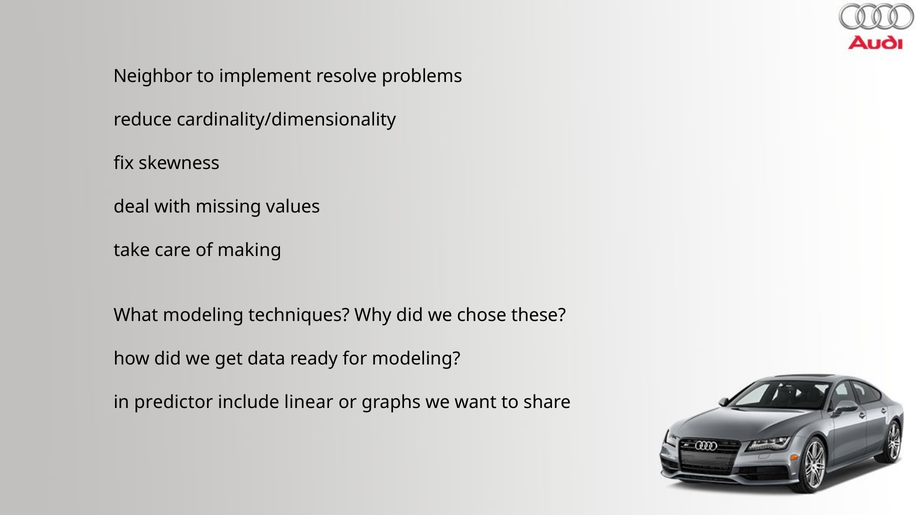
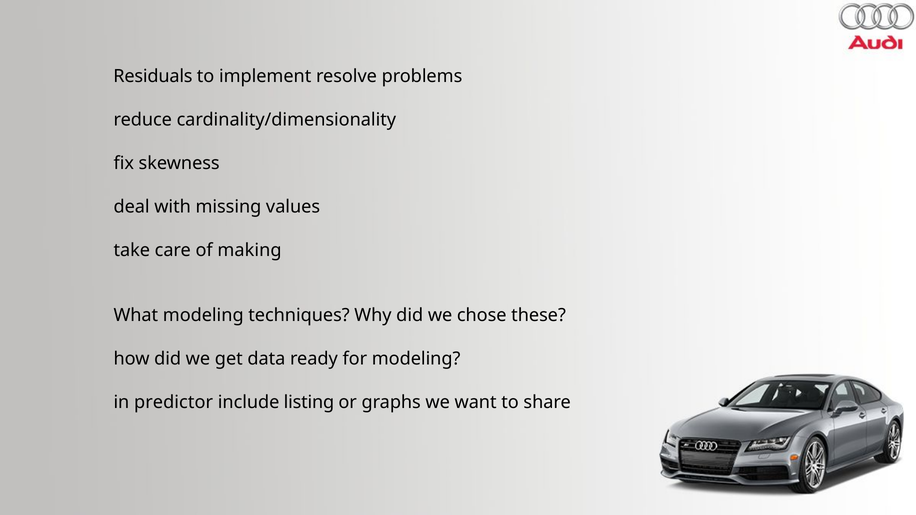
Neighbor: Neighbor -> Residuals (153, 76)
linear: linear -> listing (309, 402)
